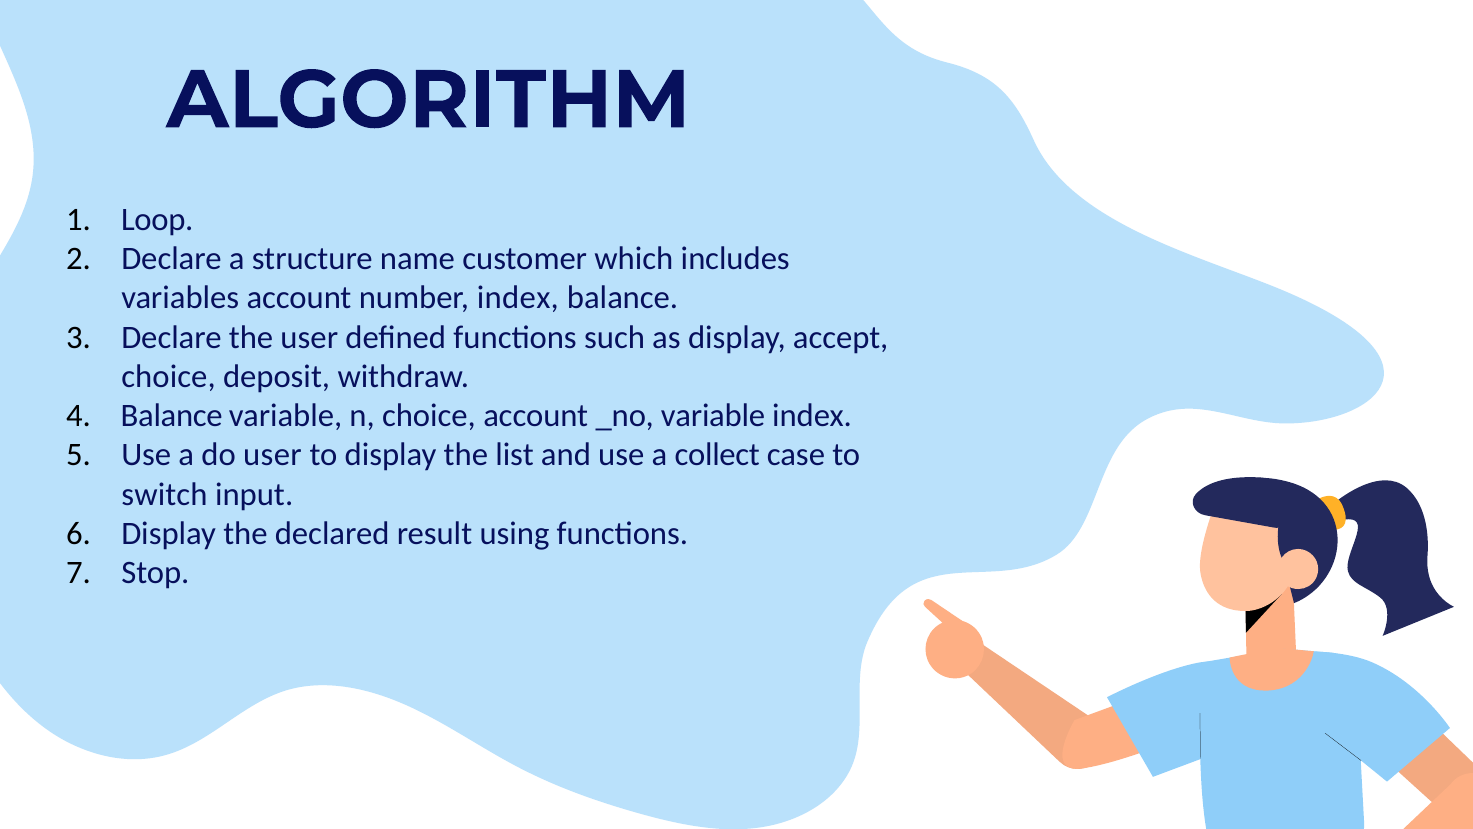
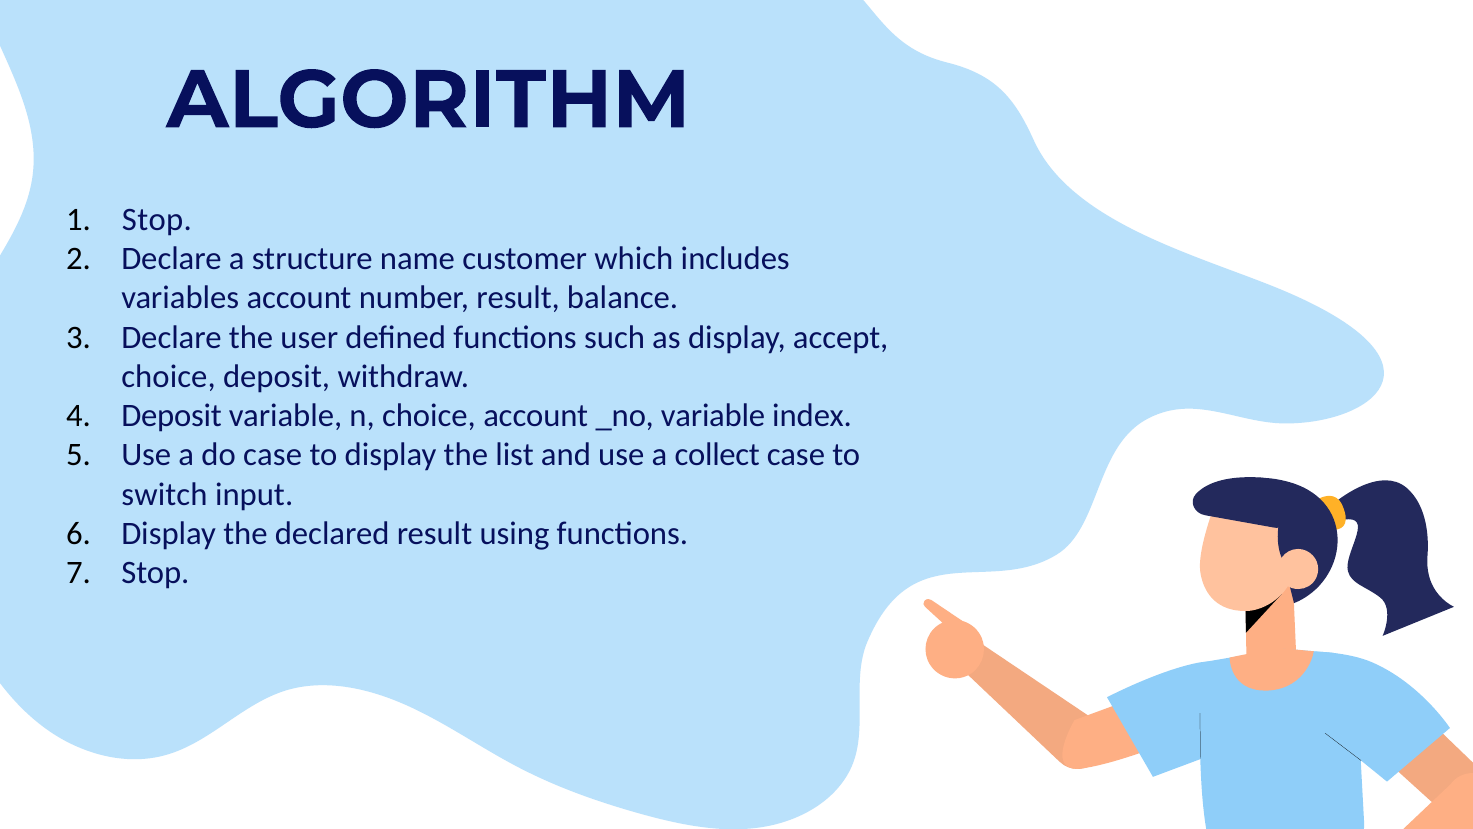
Loop: Loop -> Stop (157, 219)
number index: index -> result (518, 298)
Balance: Balance -> Deposit (172, 416)
do user: user -> case (273, 455)
